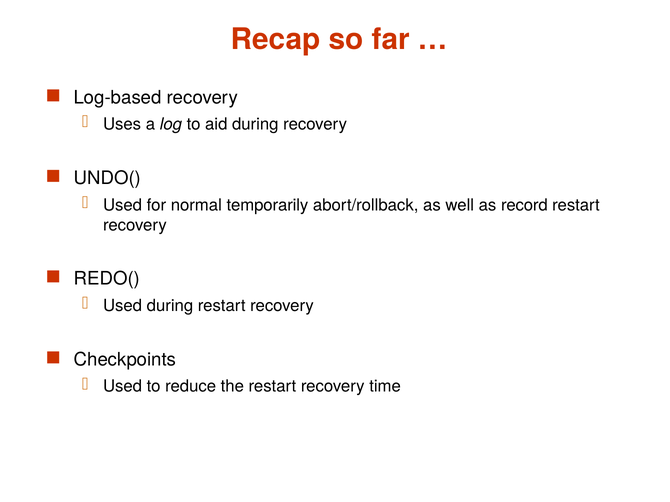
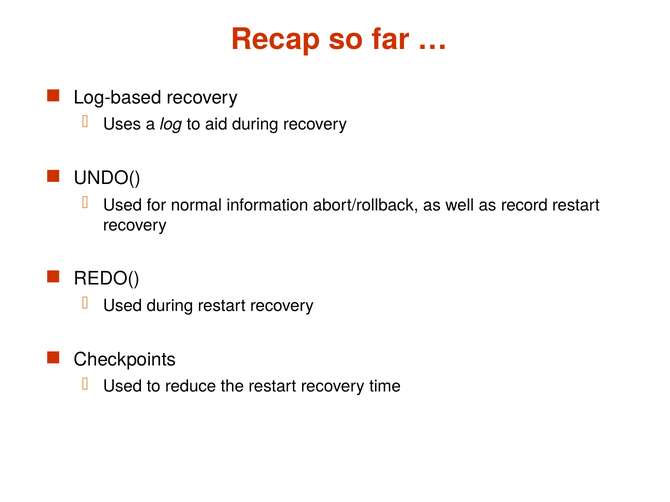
temporarily: temporarily -> information (267, 205)
